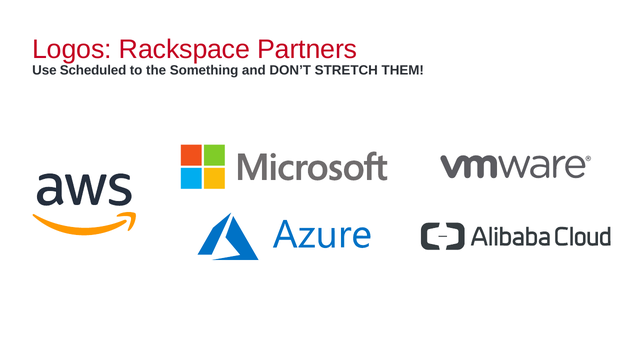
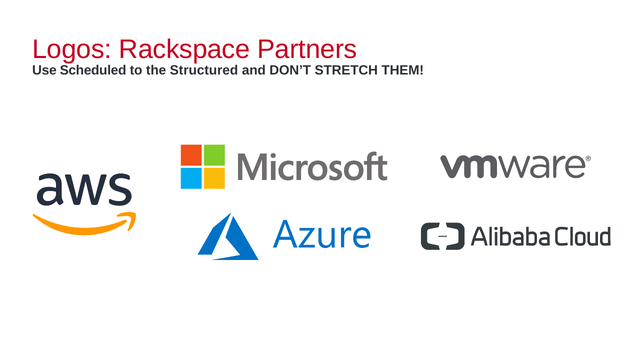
Something: Something -> Structured (204, 70)
